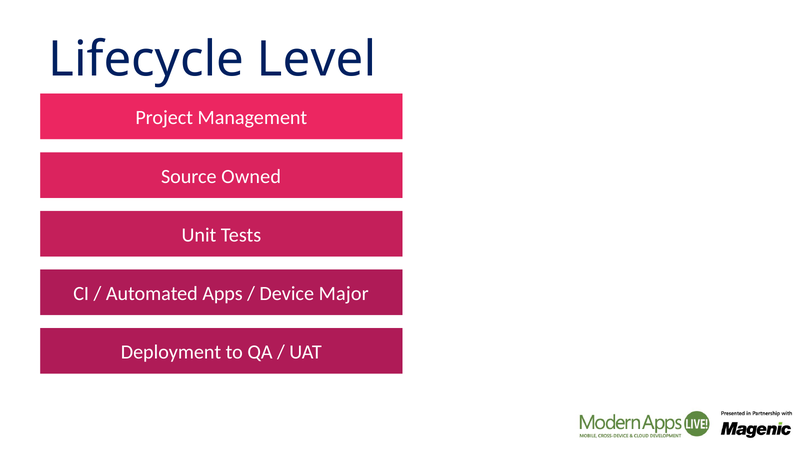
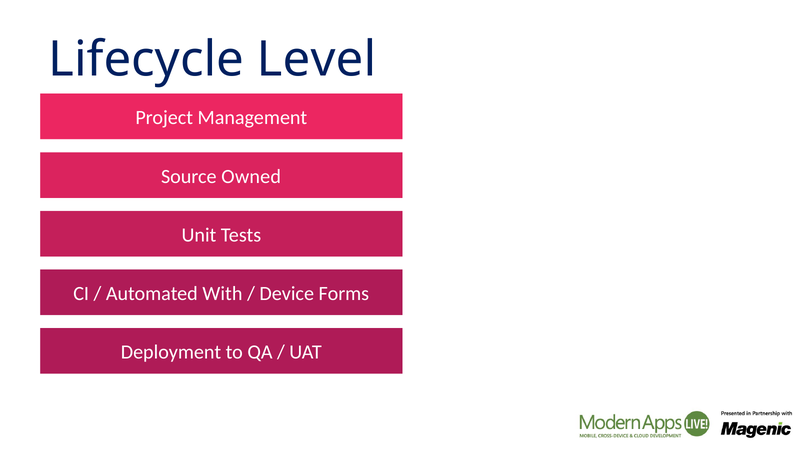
Apps: Apps -> With (222, 294)
Major: Major -> Forms (344, 294)
